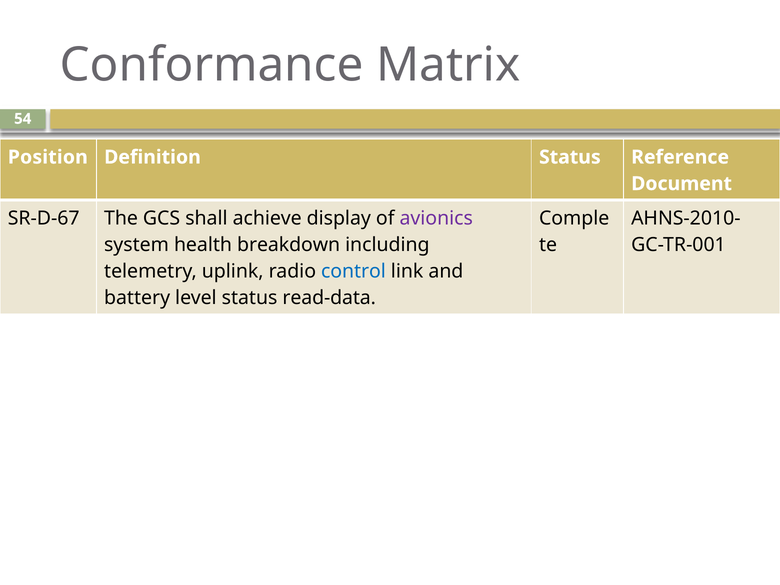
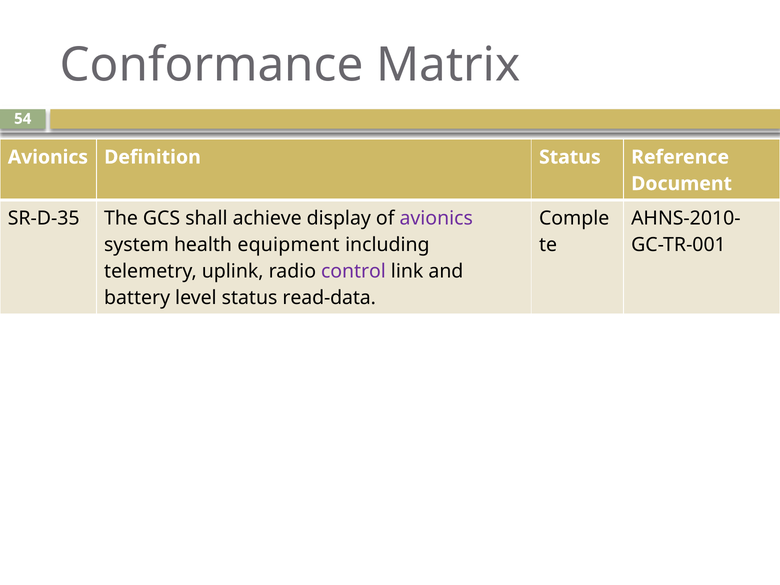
Position: Position -> Avionics (48, 157)
SR-D-67: SR-D-67 -> SR-D-35 (44, 218)
breakdown: breakdown -> equipment (288, 245)
control colour: blue -> purple (353, 271)
